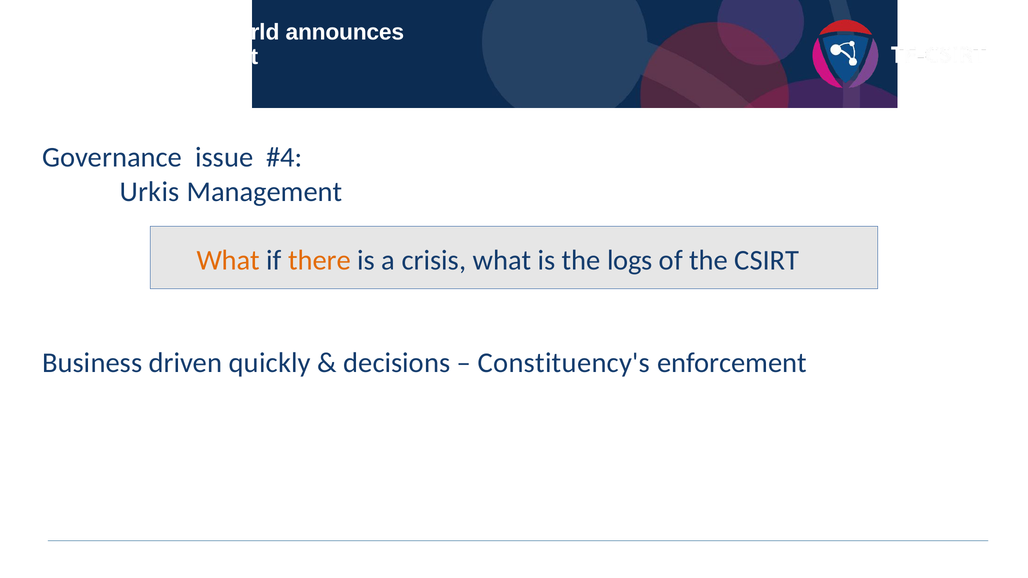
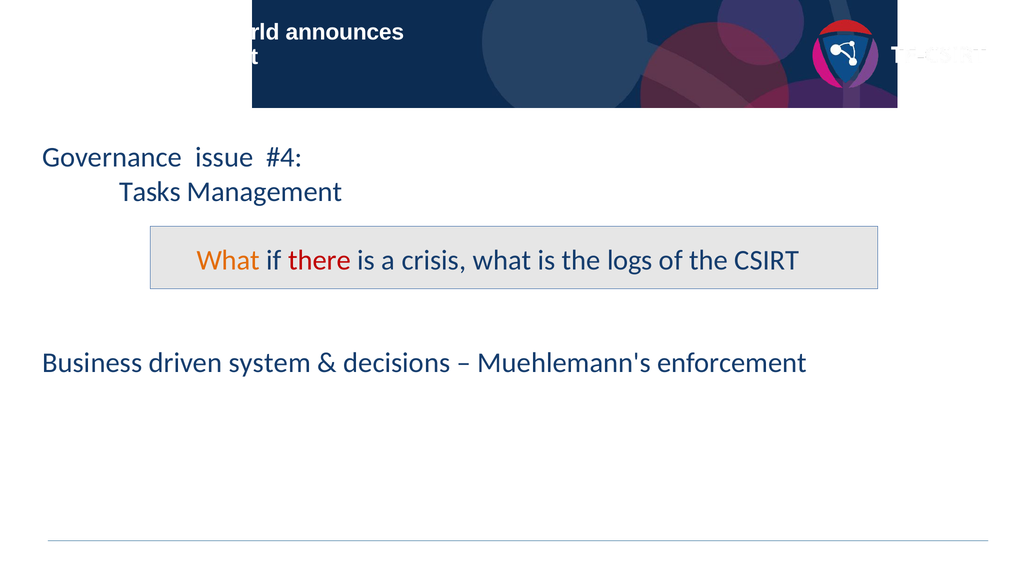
Urkis: Urkis -> Tasks (150, 192)
there colour: orange -> red (319, 260)
quickly: quickly -> system (270, 363)
Constituency's: Constituency's -> Muehlemann's (564, 363)
